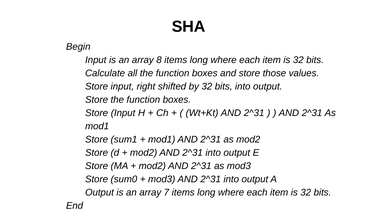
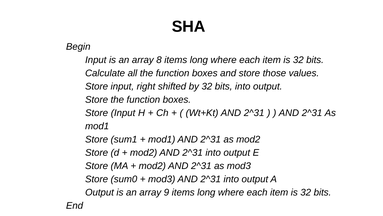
7: 7 -> 9 (166, 192)
